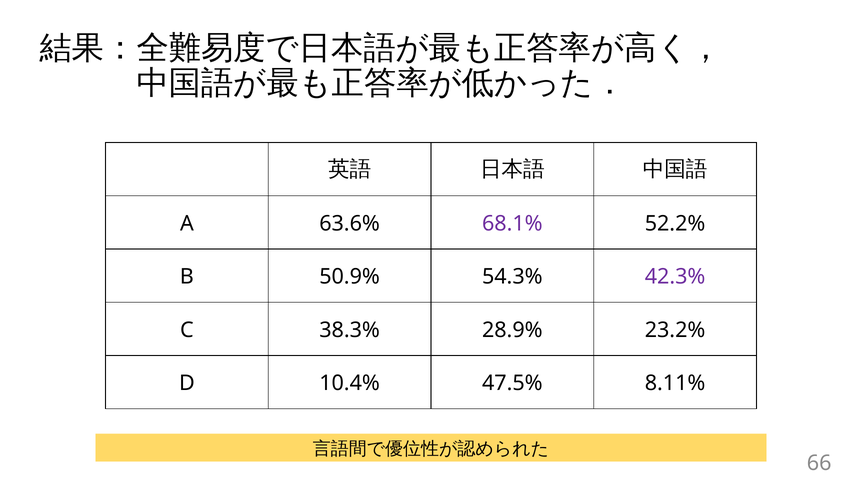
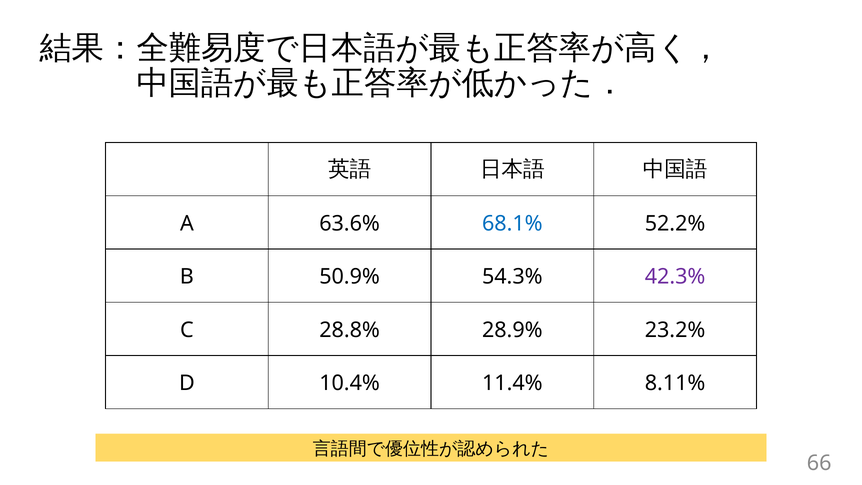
68.1% colour: purple -> blue (512, 224)
38.3%: 38.3% -> 28.8% (350, 330)
47.5%: 47.5% -> 11.4% (512, 383)
